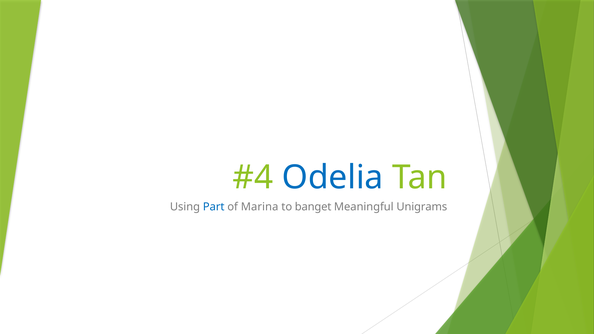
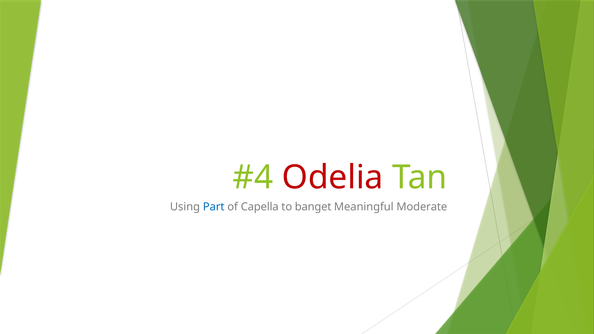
Odelia colour: blue -> red (333, 177)
Marina: Marina -> Capella (260, 207)
Unigrams: Unigrams -> Moderate (422, 207)
